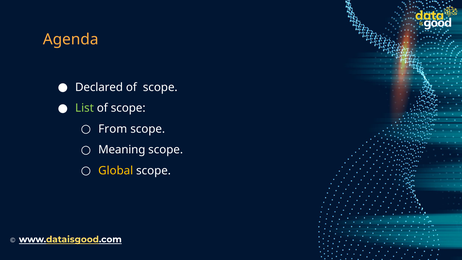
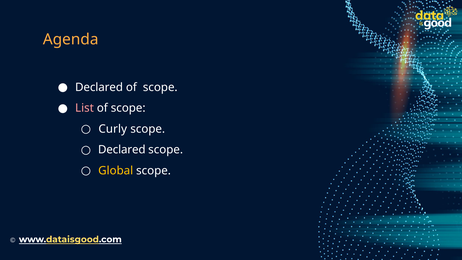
List colour: light green -> pink (84, 108)
From: From -> Curly (113, 129)
Meaning: Meaning -> Declared (122, 150)
